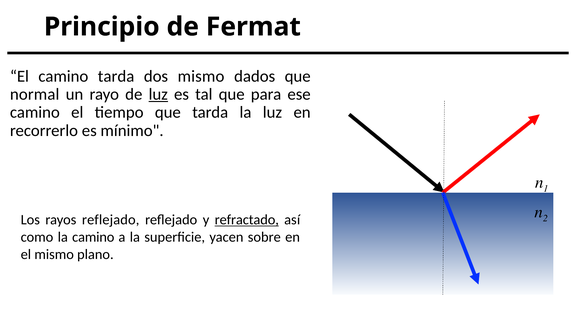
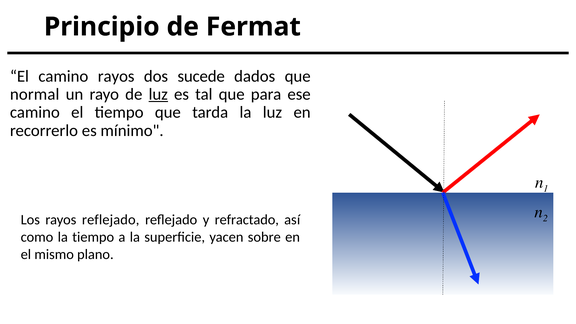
camino tarda: tarda -> rayos (116, 76)
dos mismo: mismo -> sucede (201, 76)
refractado underline: present -> none (247, 220)
la camino: camino -> tiempo (93, 237)
